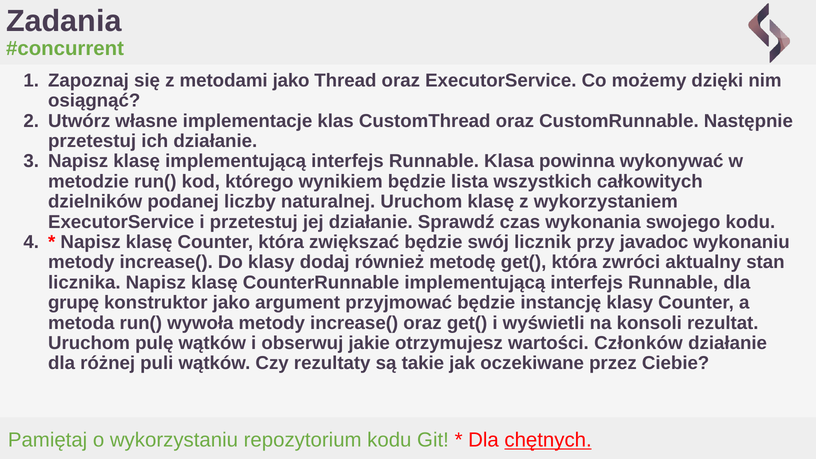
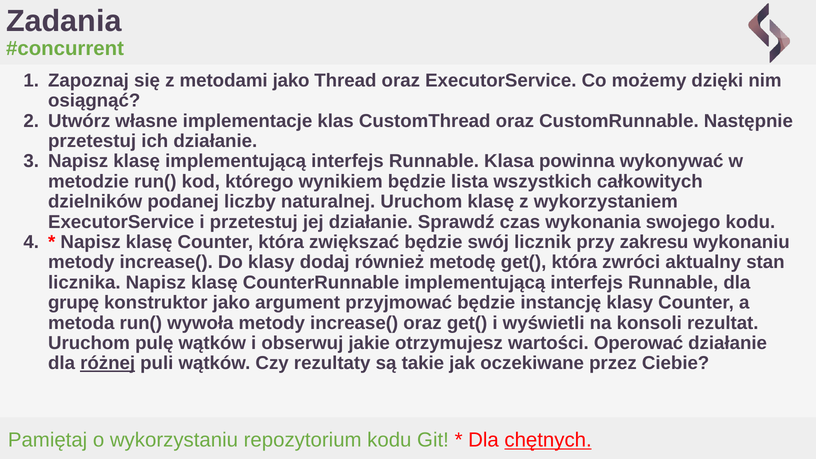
javadoc: javadoc -> zakresu (654, 242)
Członków: Członków -> Operować (639, 343)
różnej underline: none -> present (108, 363)
